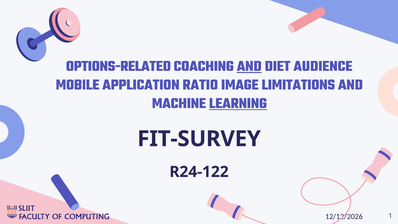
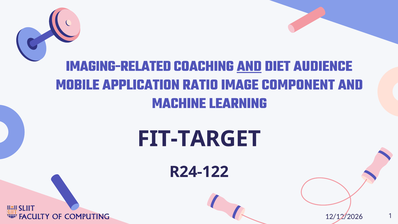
OPTIONS-RELATED: OPTIONS-RELATED -> IMAGING-RELATED (118, 66)
LIMITATIONS: LIMITATIONS -> COMPONENT (298, 84)
LEARNING underline: present -> none (238, 103)
FIT-SURVEY: FIT-SURVEY -> FIT-TARGET (199, 139)
